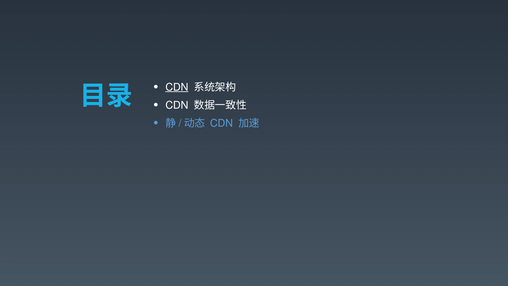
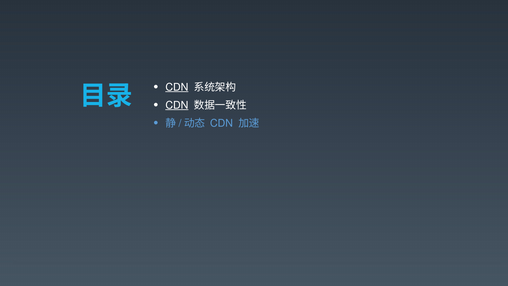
CDN underline: none -> present (177, 105)
